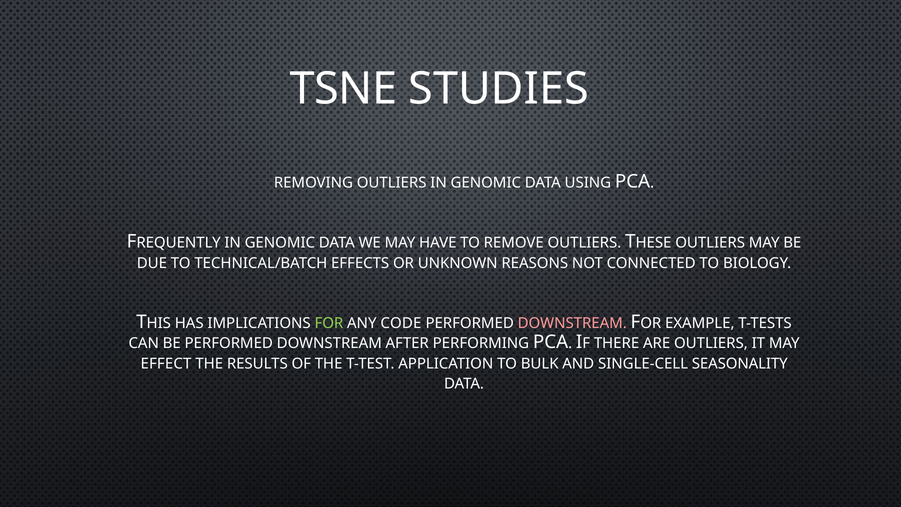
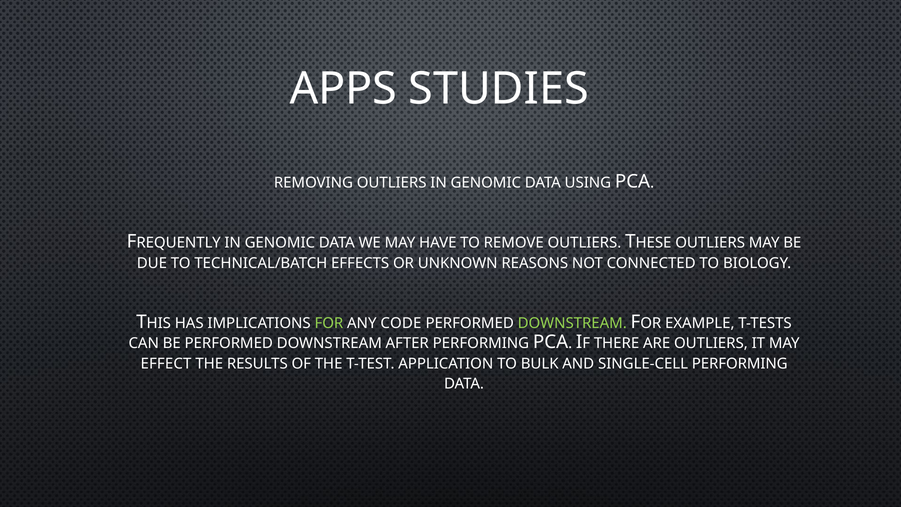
TSNE: TSNE -> APPS (343, 89)
DOWNSTREAM colour: pink -> light green (572, 323)
SINGLE-CELL SEASONALITY: SEASONALITY -> PERFORMING (740, 364)
